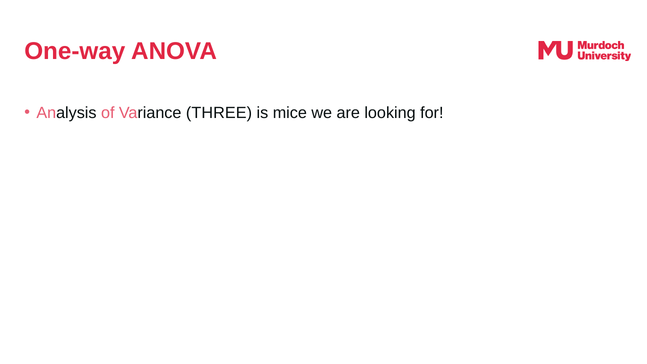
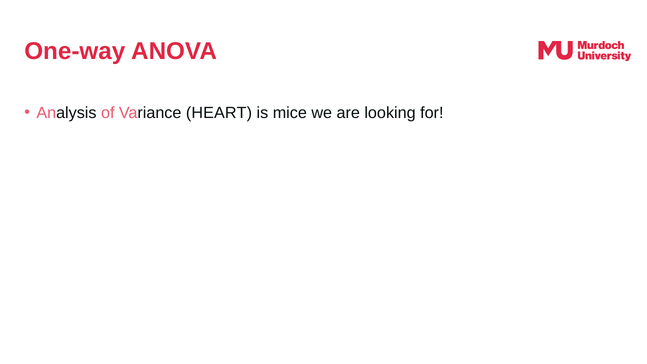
THREE: THREE -> HEART (219, 113)
